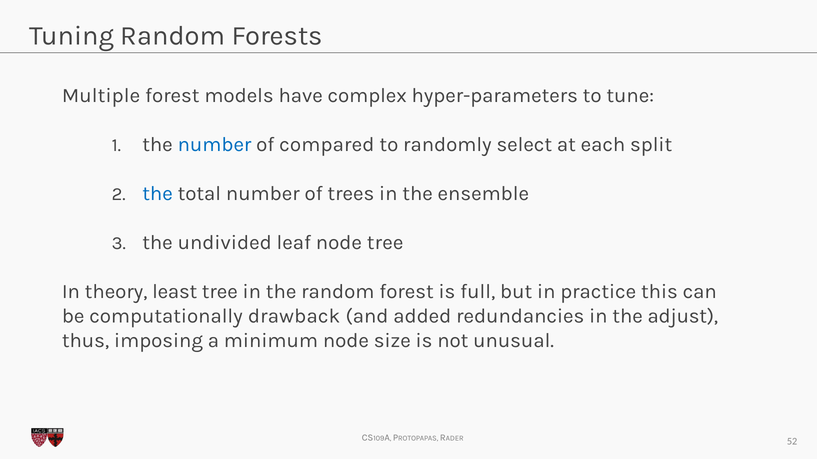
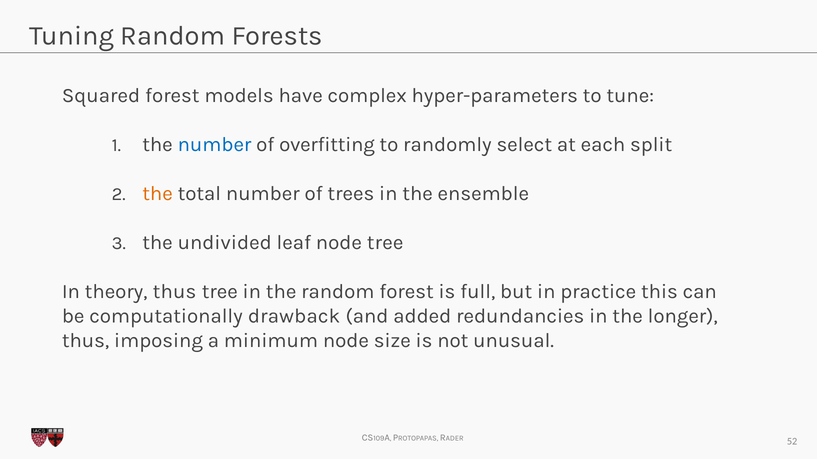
Multiple: Multiple -> Squared (101, 96)
compared: compared -> overfitting (327, 145)
the colour: blue -> orange (158, 194)
theory least: least -> thus (174, 292)
adjust: adjust -> longer (683, 316)
